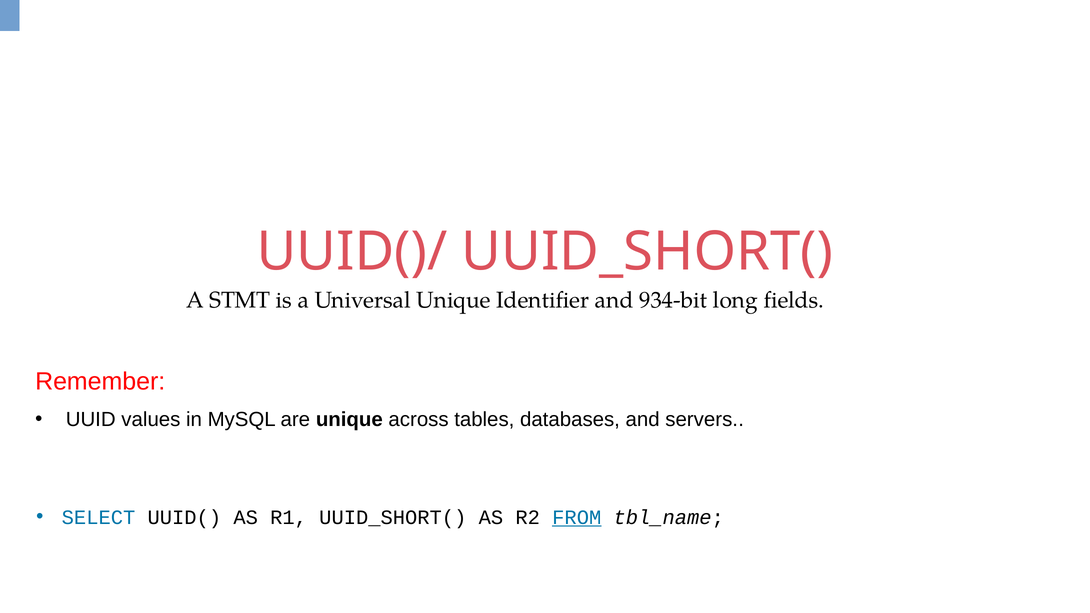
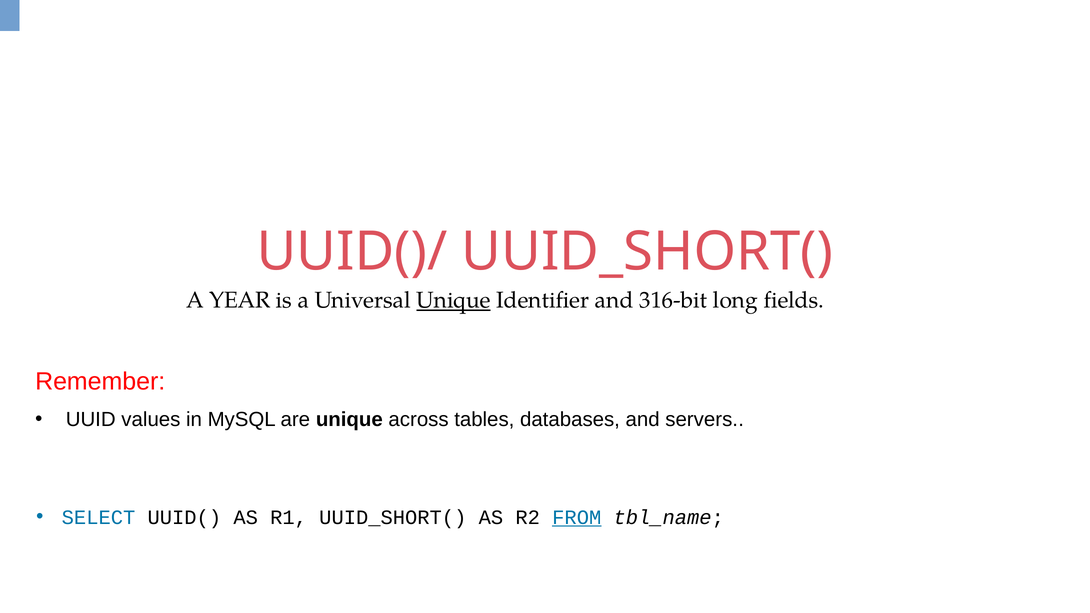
STMT: STMT -> YEAR (240, 300)
Unique underline: none -> present (453, 300)
934-bit: 934-bit -> 316-bit (673, 300)
